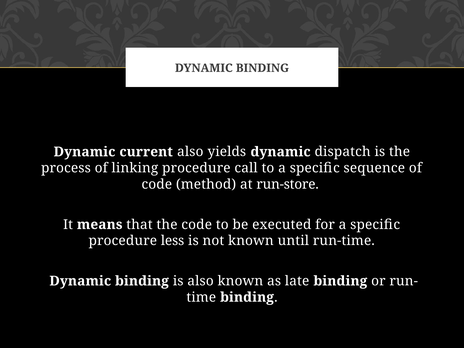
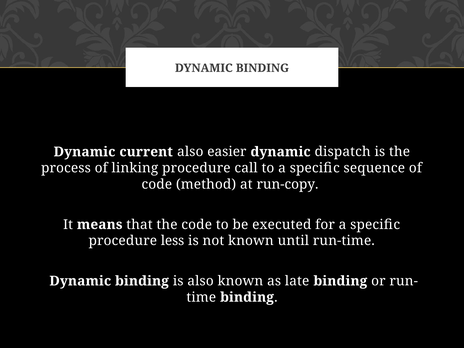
yields: yields -> easier (227, 152)
run-store: run-store -> run-copy (287, 184)
